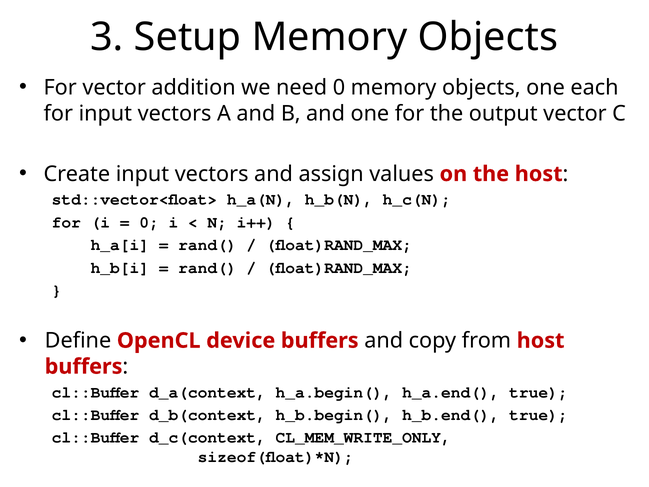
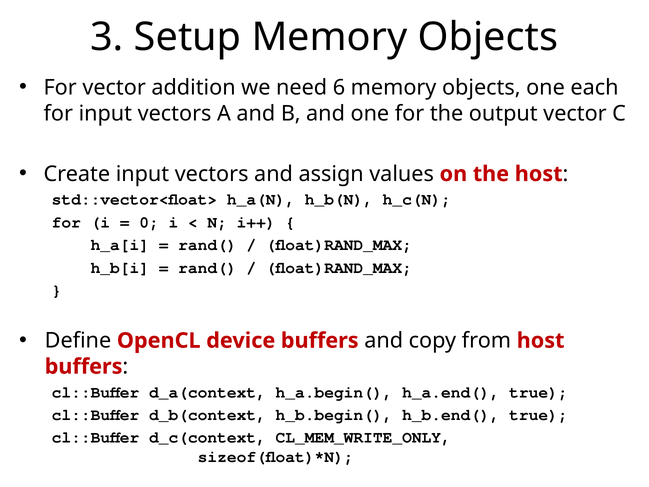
need 0: 0 -> 6 (339, 87)
